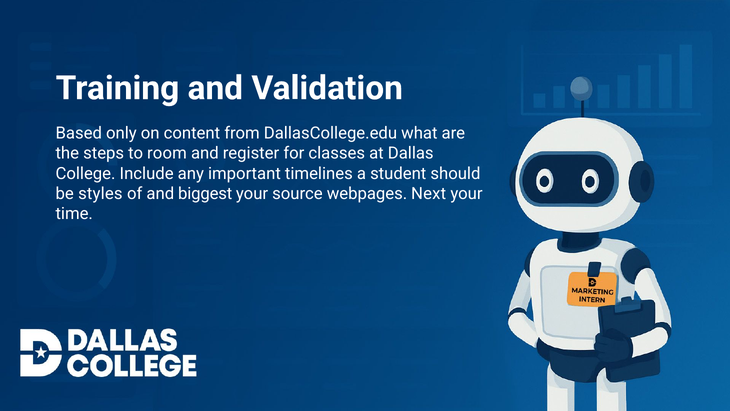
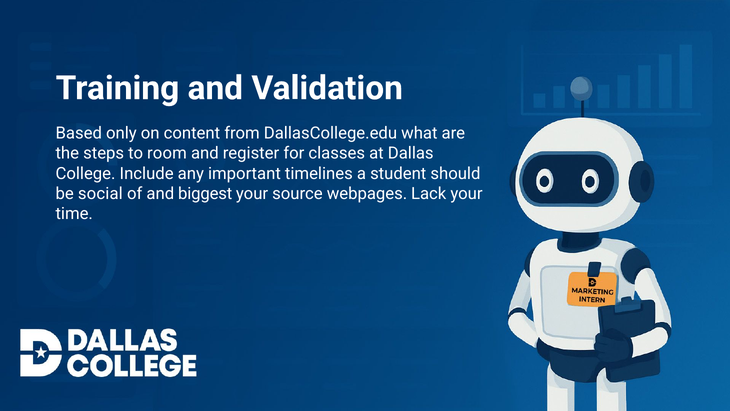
styles: styles -> social (100, 193)
Next: Next -> Lack (429, 193)
